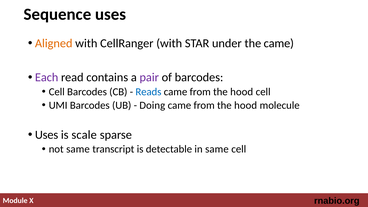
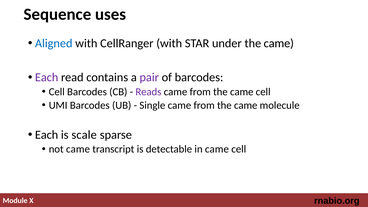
Aligned colour: orange -> blue (54, 43)
Reads colour: blue -> purple (148, 92)
hood: hood -> came (242, 92)
Doing: Doing -> Single (152, 105)
hood: hood -> came (246, 105)
Uses: Uses -> Each (47, 135)
not same: same -> came (78, 149)
in same: same -> came (217, 149)
